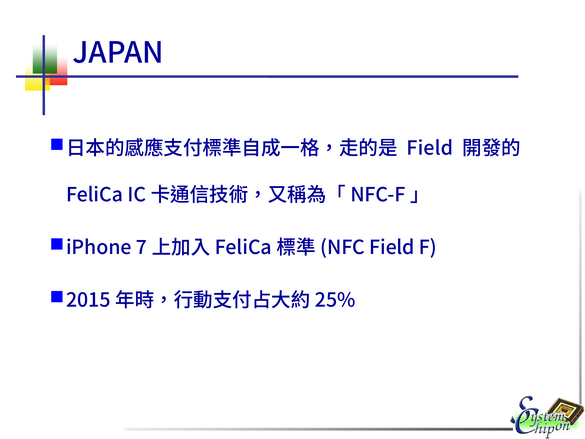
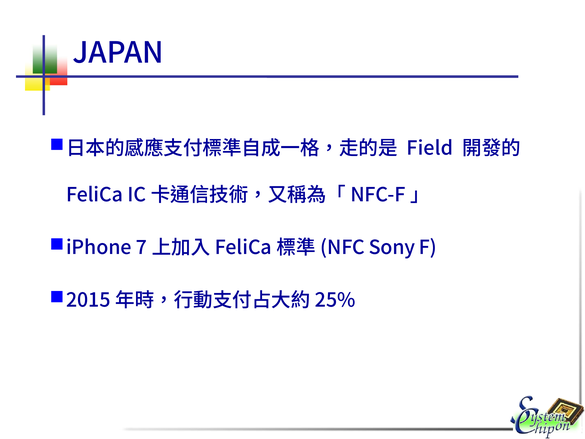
Field: Field -> Sony (392, 248)
